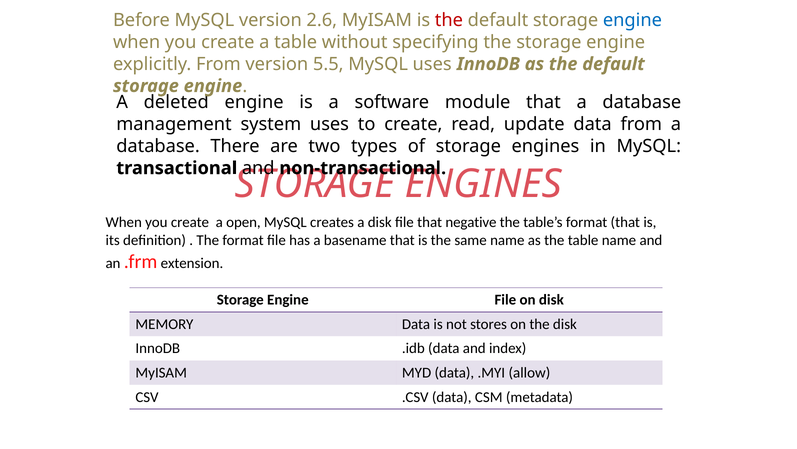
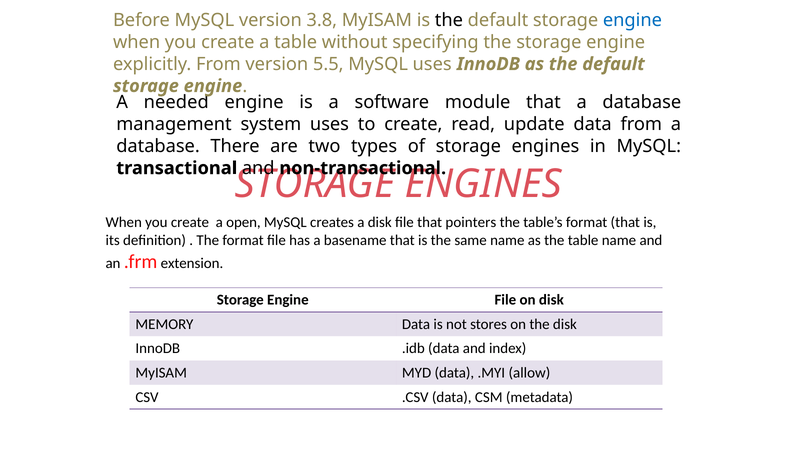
2.6: 2.6 -> 3.8 (322, 20)
the colour: red -> black (449, 20)
deleted: deleted -> needed (176, 102)
negative: negative -> pointers (471, 222)
